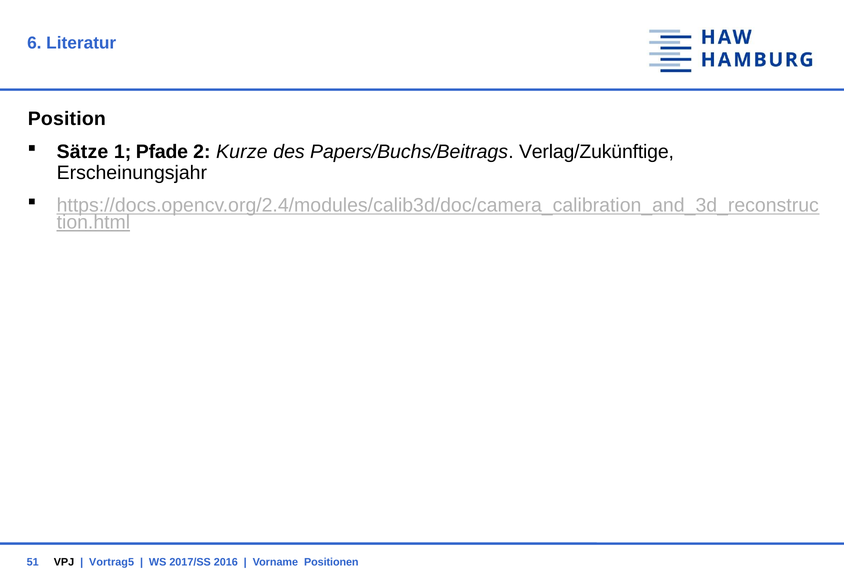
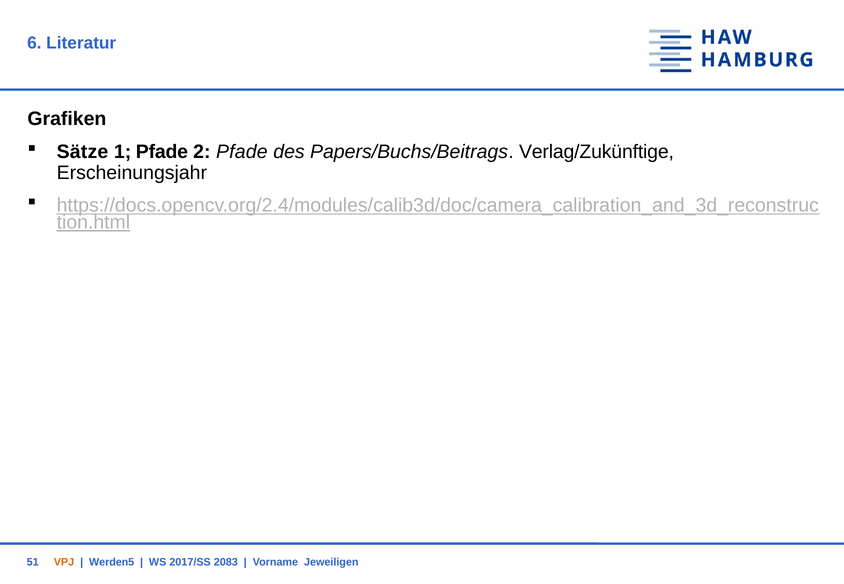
Position: Position -> Grafiken (67, 119)
2 Kurze: Kurze -> Pfade (242, 152)
VPJ colour: black -> orange (64, 562)
Vortrag5: Vortrag5 -> Werden5 (112, 562)
2016: 2016 -> 2083 (226, 562)
Positionen: Positionen -> Jeweiligen (331, 562)
